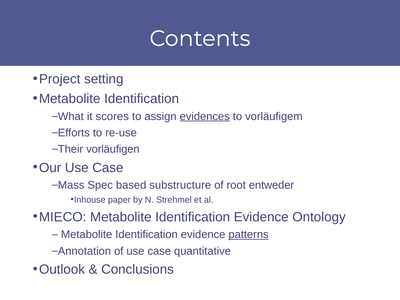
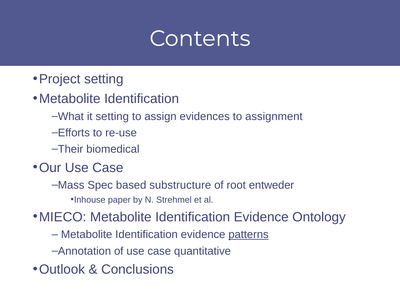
it scores: scores -> setting (112, 116)
evidences underline: present -> none (205, 116)
vorläufigem: vorläufigem -> assignment (274, 116)
vorläufigen: vorläufigen -> biomedical (113, 149)
